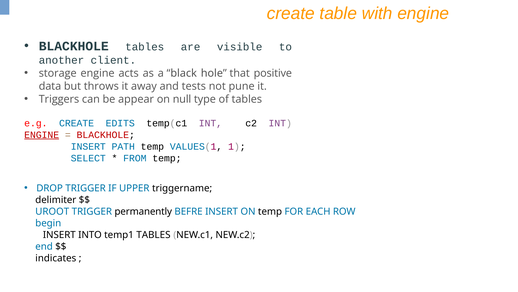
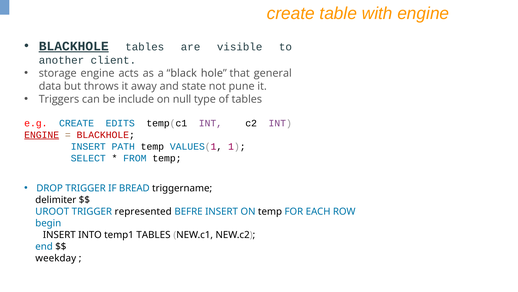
BLACKHOLE underline: none -> present (74, 46)
positive: positive -> general (273, 73)
tests: tests -> state (194, 86)
appear: appear -> include (136, 99)
UPPER: UPPER -> BREAD (134, 188)
permanently: permanently -> represented (143, 211)
indicates: indicates -> weekday (56, 258)
